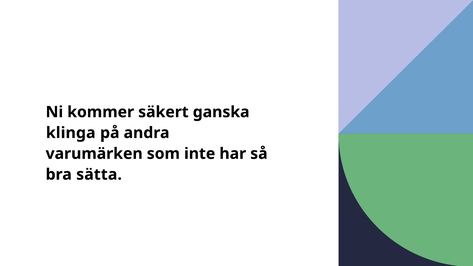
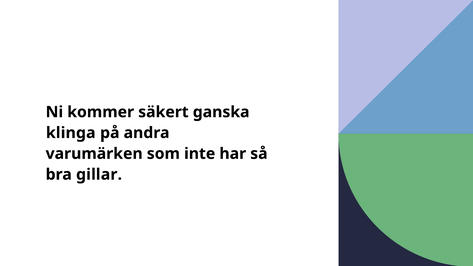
sätta: sätta -> gillar (99, 175)
